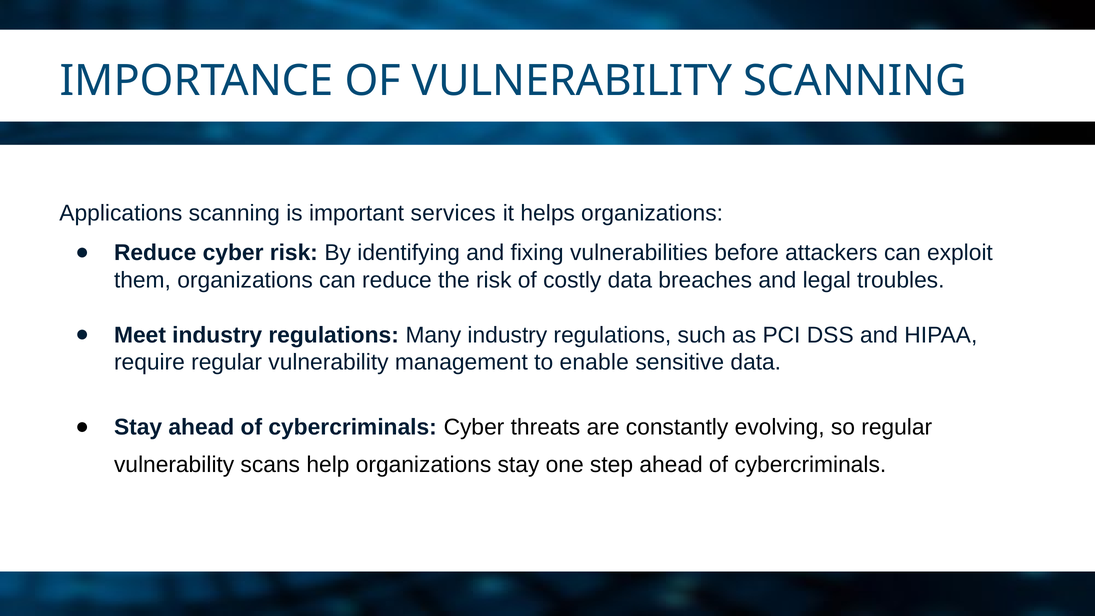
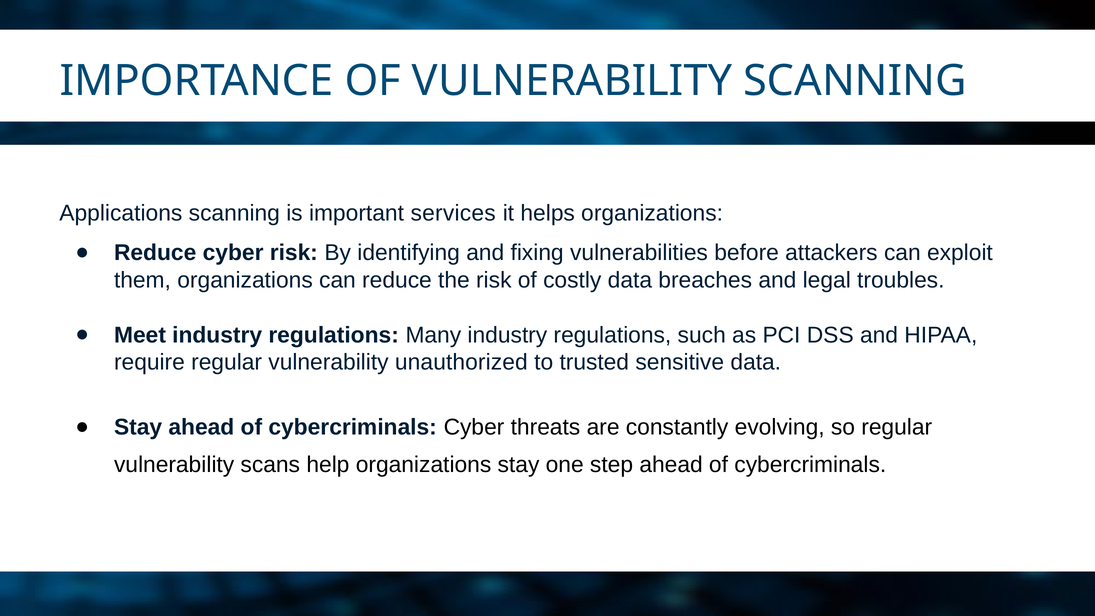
management: management -> unauthorized (461, 362)
enable: enable -> trusted (594, 362)
